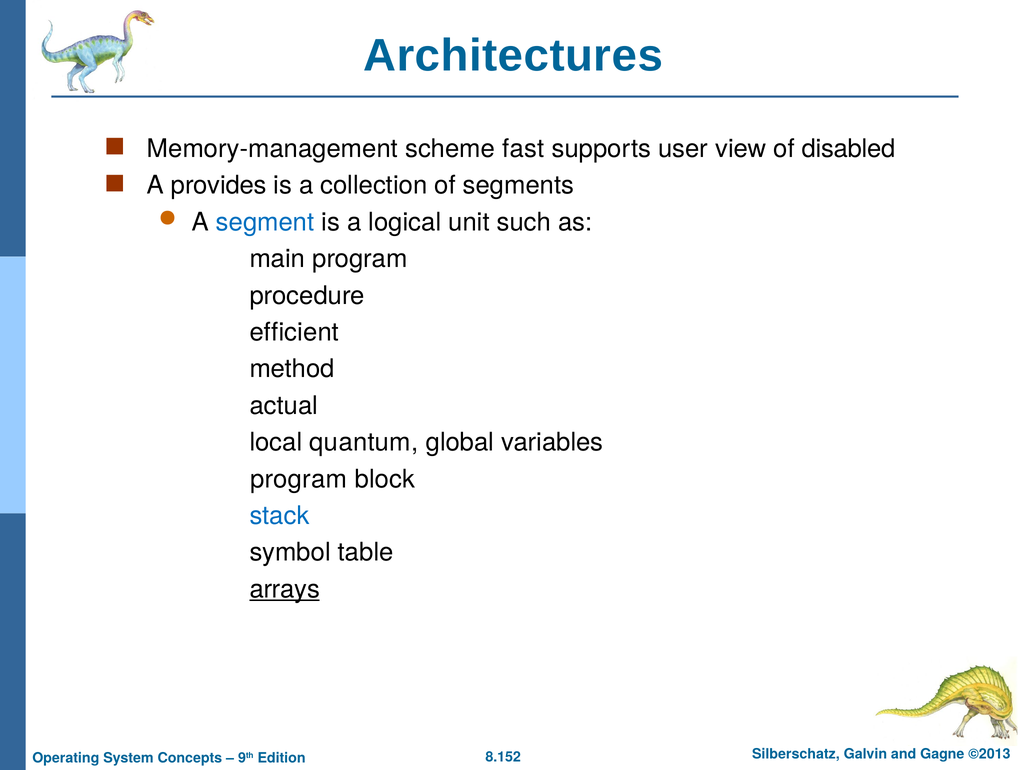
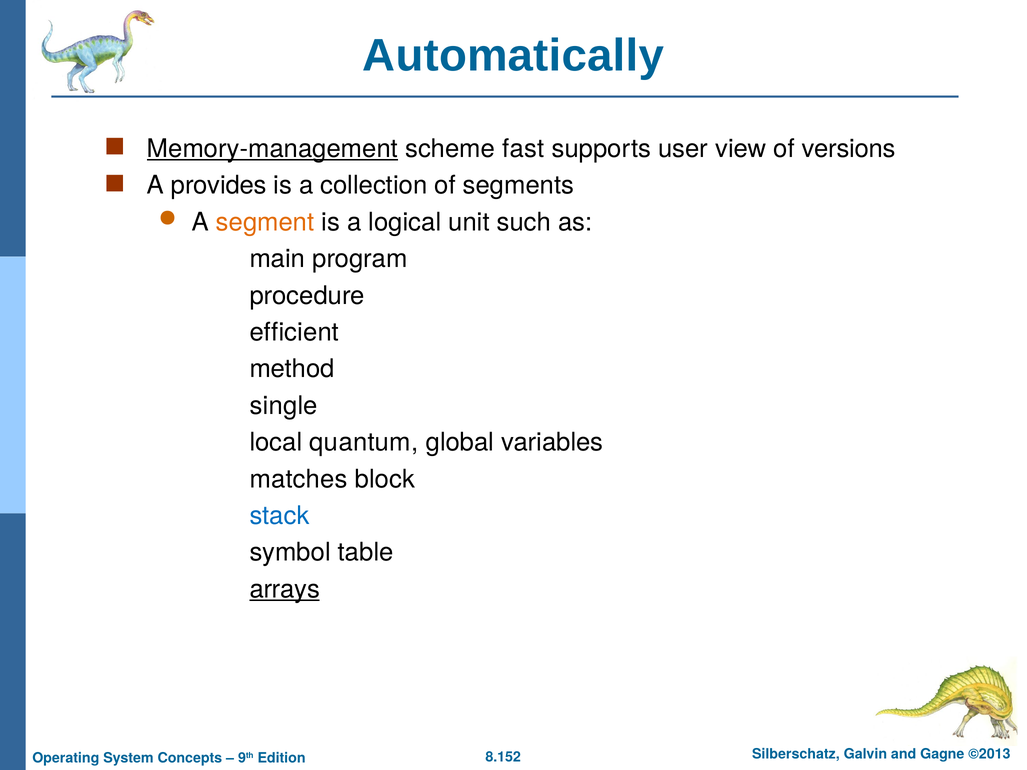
Architectures: Architectures -> Automatically (513, 56)
Memory-management underline: none -> present (272, 149)
disabled: disabled -> versions (849, 149)
segment colour: blue -> orange (265, 222)
actual: actual -> single (284, 406)
program: program -> matches (299, 479)
